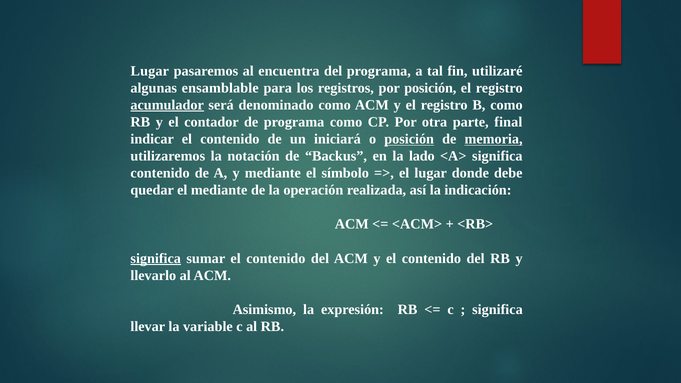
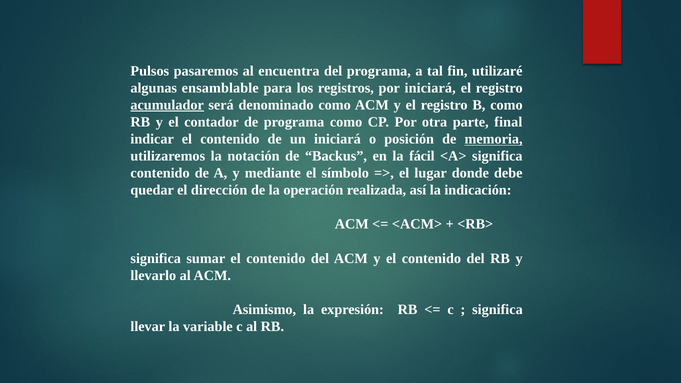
Lugar: Lugar -> Pulsos (150, 71)
por posición: posición -> iniciará (430, 88)
posición underline: present -> none (409, 139)
lado: lado -> fácil (422, 156)
el mediante: mediante -> dirección (219, 190)
significa underline: present -> none (156, 258)
